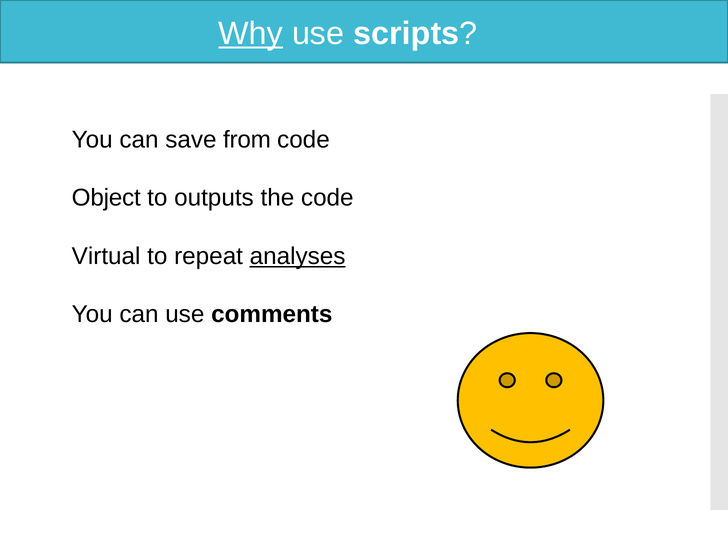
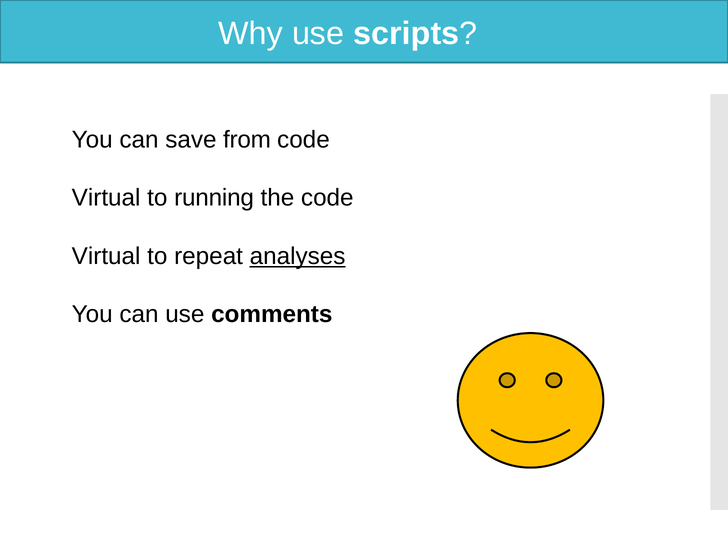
Why underline: present -> none (251, 33)
Object: Object -> Virtual (106, 198)
outputs: outputs -> running (214, 198)
